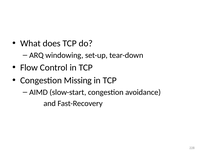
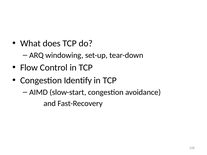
Missing: Missing -> Identify (78, 80)
